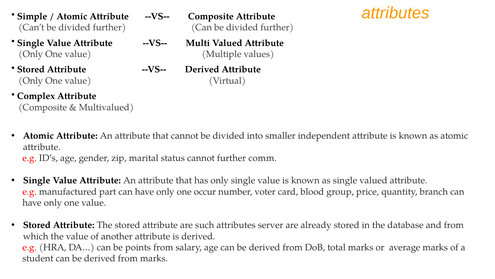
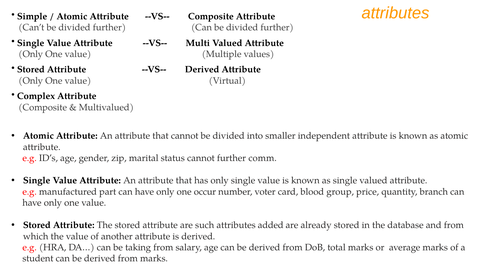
server: server -> added (271, 225)
points: points -> taking (138, 247)
